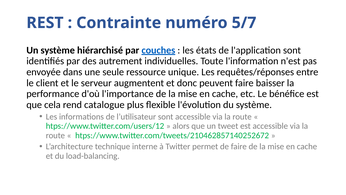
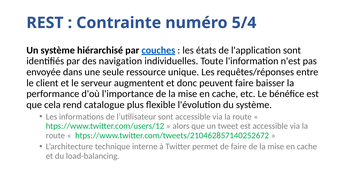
5/7: 5/7 -> 5/4 (244, 23)
autrement: autrement -> navigation (120, 61)
